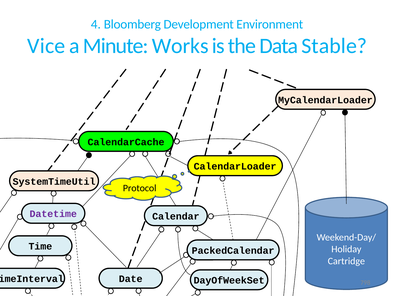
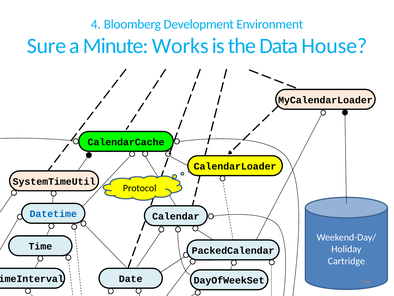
Vice: Vice -> Sure (46, 46)
Stable: Stable -> House (334, 46)
Datetime colour: purple -> blue (53, 214)
